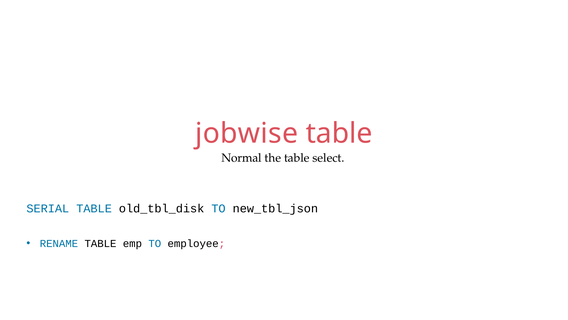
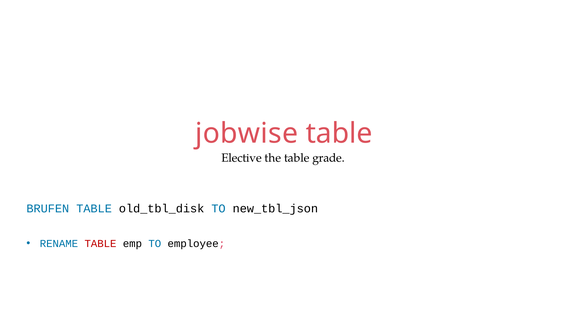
Normal: Normal -> Elective (242, 158)
select: select -> grade (329, 158)
SERIAL: SERIAL -> BRUFEN (48, 208)
TABLE colour: black -> red (100, 243)
